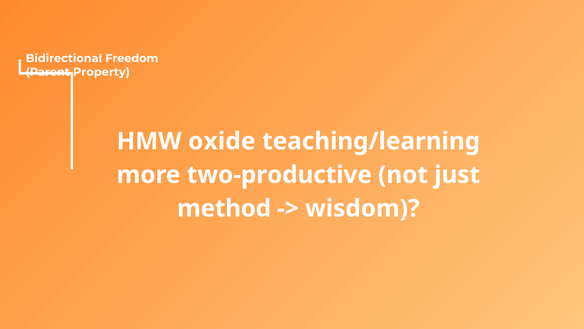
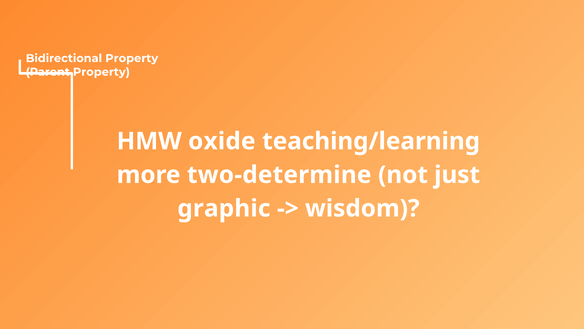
Freedom: Freedom -> Property (132, 58)
two-productive: two-productive -> two-determine (279, 175)
method: method -> graphic (224, 208)
